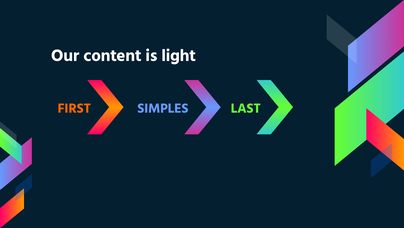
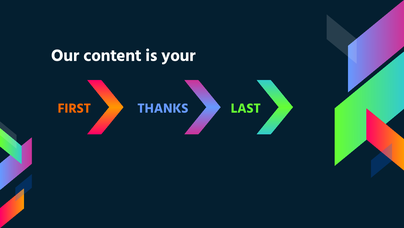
light: light -> your (179, 55)
SIMPLES: SIMPLES -> THANKS (163, 108)
